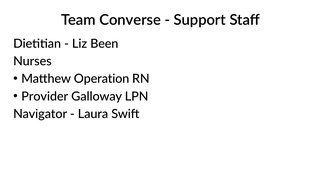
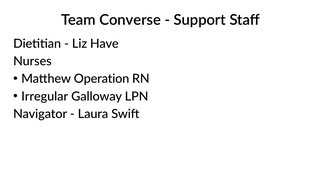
Been: Been -> Have (104, 44)
Provider: Provider -> Irregular (45, 96)
